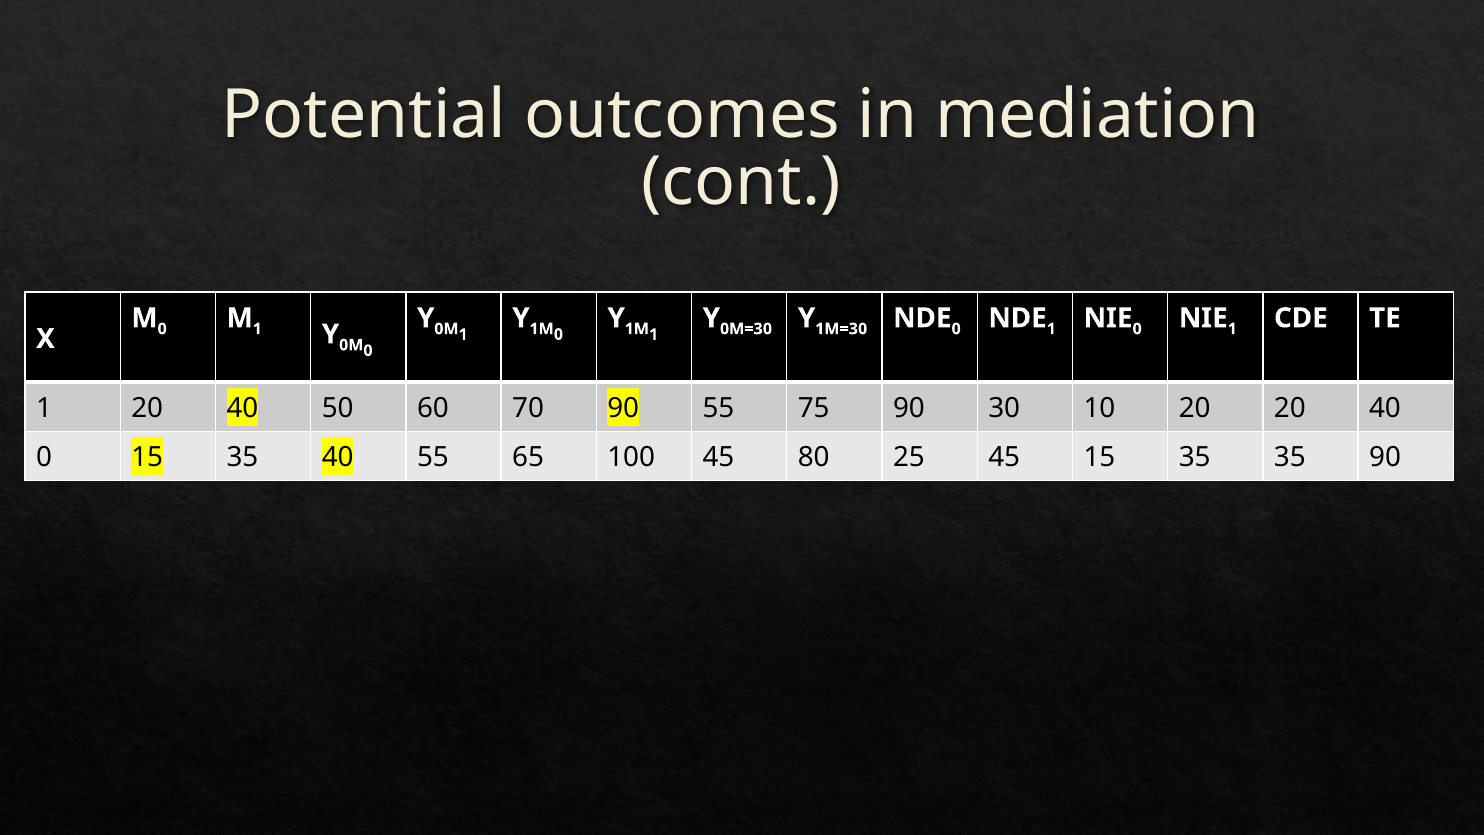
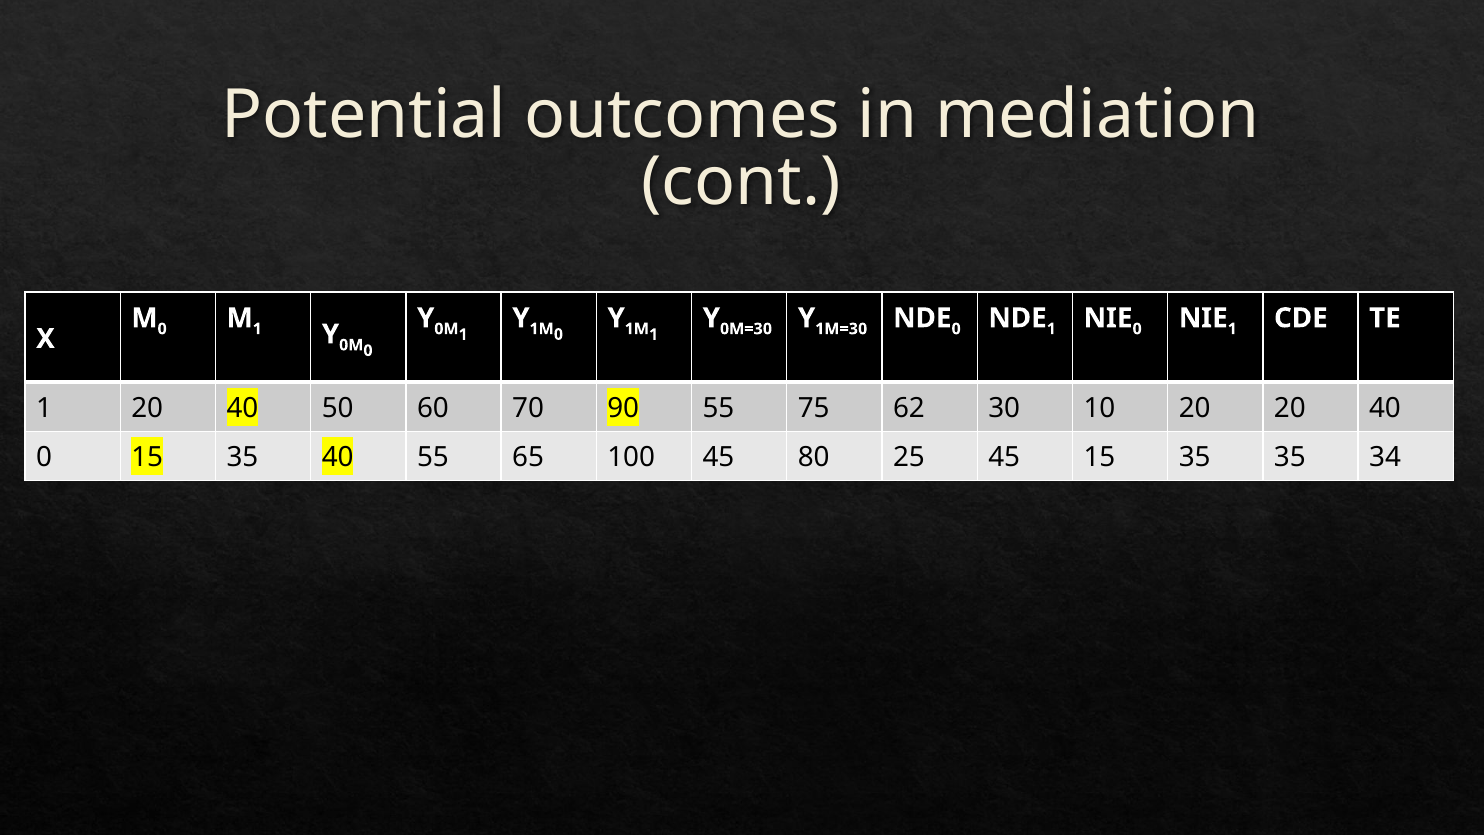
75 90: 90 -> 62 (909, 408)
35 90: 90 -> 34 (1385, 457)
